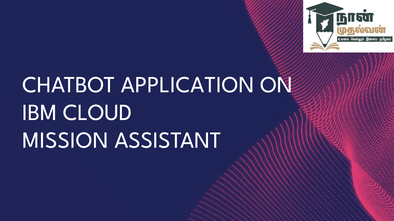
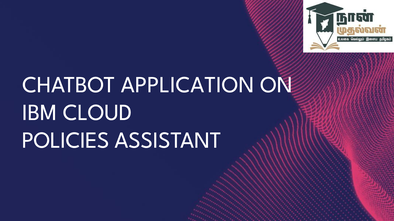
MISSION: MISSION -> POLICIES (66, 141)
